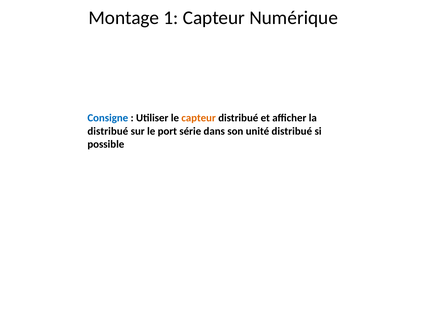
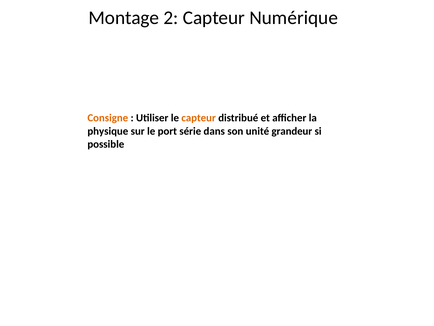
1: 1 -> 2 (171, 18)
Consigne colour: blue -> orange (108, 118)
distribué: distribué -> physique (108, 131)
unité distribué: distribué -> grandeur (292, 131)
